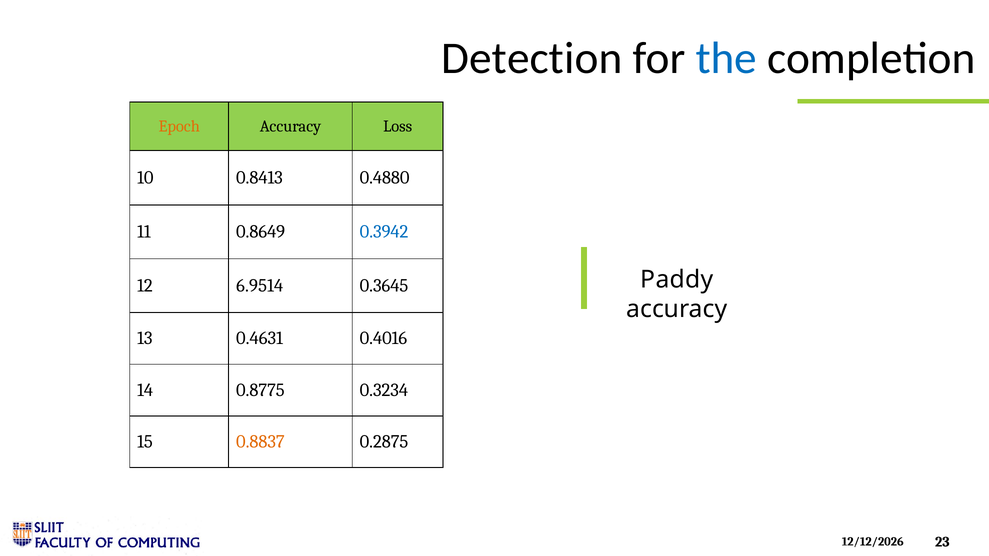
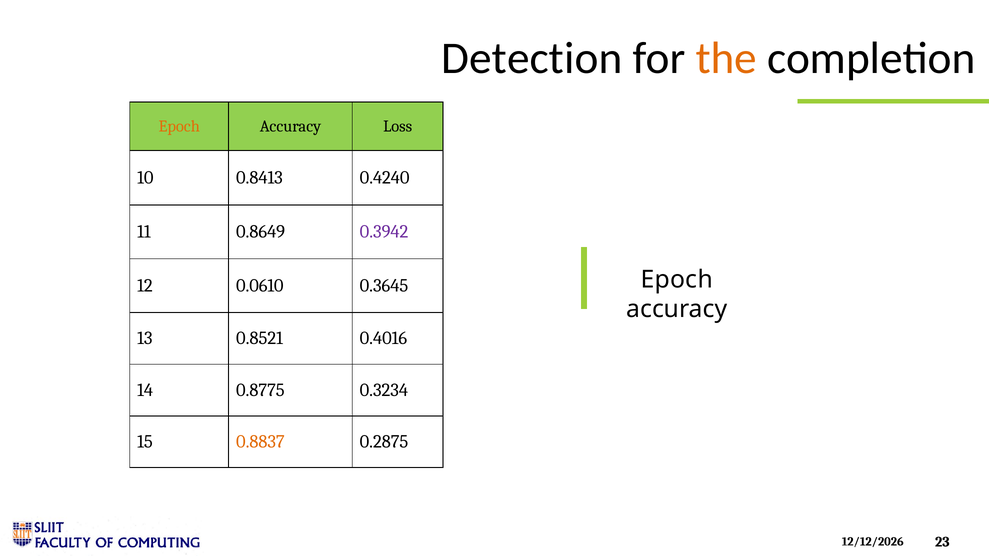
the colour: blue -> orange (726, 59)
0.4880: 0.4880 -> 0.4240 (385, 178)
0.3942 colour: blue -> purple (384, 232)
Paddy: Paddy -> Epoch (677, 280)
6.9514: 6.9514 -> 0.0610 (260, 286)
0.4631: 0.4631 -> 0.8521 (260, 338)
